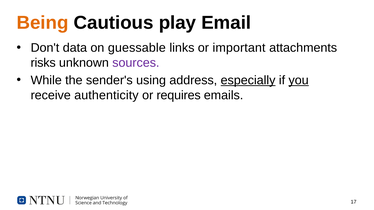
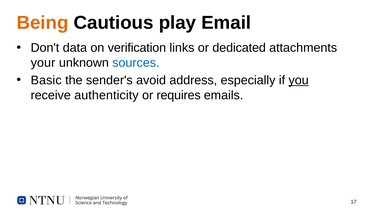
guessable: guessable -> verification (137, 48)
important: important -> dedicated (239, 48)
risks: risks -> your (43, 63)
sources colour: purple -> blue (136, 63)
While: While -> Basic (46, 80)
using: using -> avoid (151, 80)
especially underline: present -> none (248, 80)
